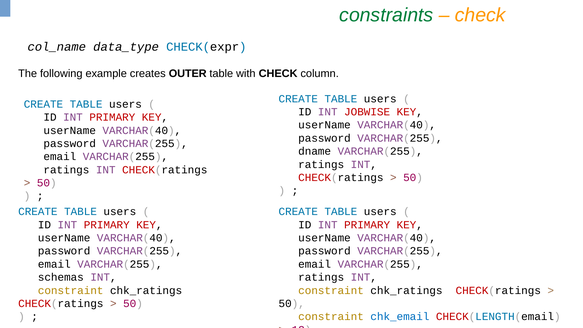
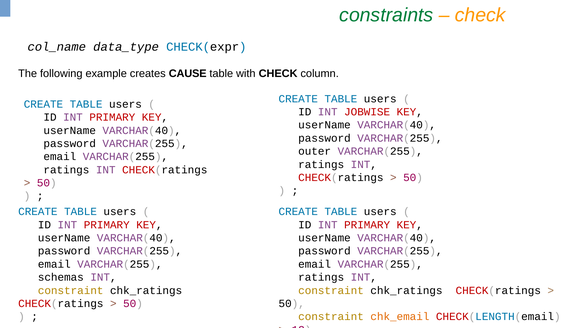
OUTER: OUTER -> CAUSE (188, 74)
dname: dname -> outer (315, 151)
chk_email colour: blue -> orange (400, 317)
